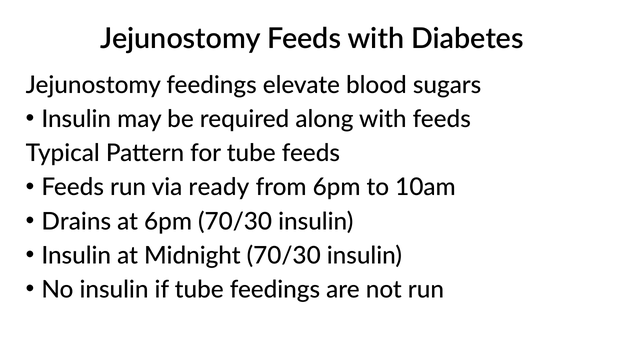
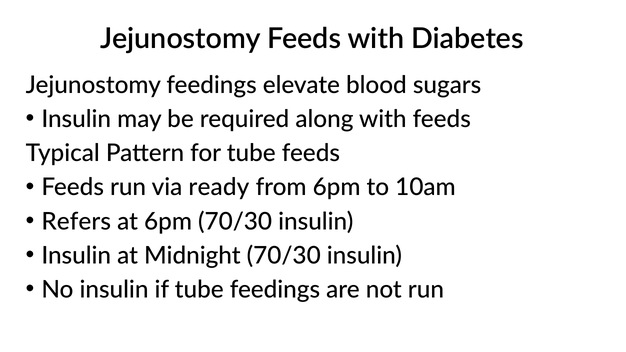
Drains: Drains -> Refers (76, 222)
